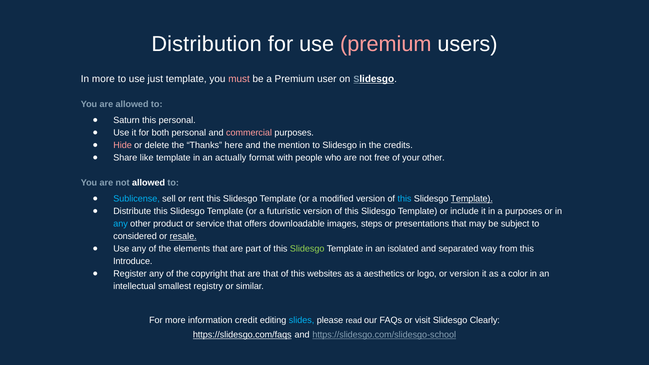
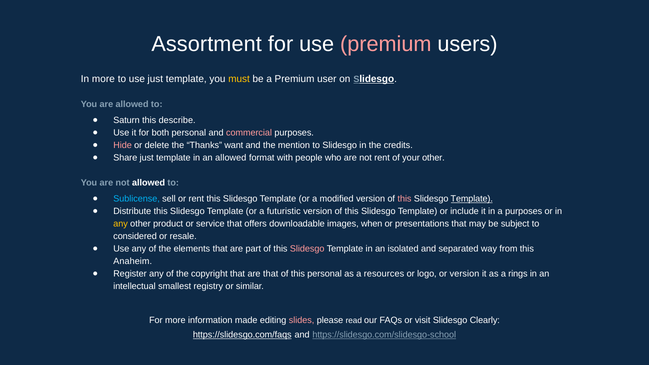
Distribution: Distribution -> Assortment (207, 44)
must colour: pink -> yellow (239, 79)
this personal: personal -> describe (177, 121)
here: here -> want (234, 145)
Share like: like -> just (147, 158)
an actually: actually -> allowed (231, 158)
not free: free -> rent (382, 158)
this colour: light blue -> pink (405, 199)
any colour: light blue -> yellow (121, 224)
steps: steps -> when (372, 224)
resale underline: present -> none (183, 236)
Slidesgo colour: light green -> pink (307, 249)
Introduce: Introduce -> Anaheim (133, 261)
this websites: websites -> personal (325, 274)
aesthetics: aesthetics -> resources (384, 274)
color: color -> rings (518, 274)
credit: credit -> made (246, 320)
slides colour: light blue -> pink (302, 320)
